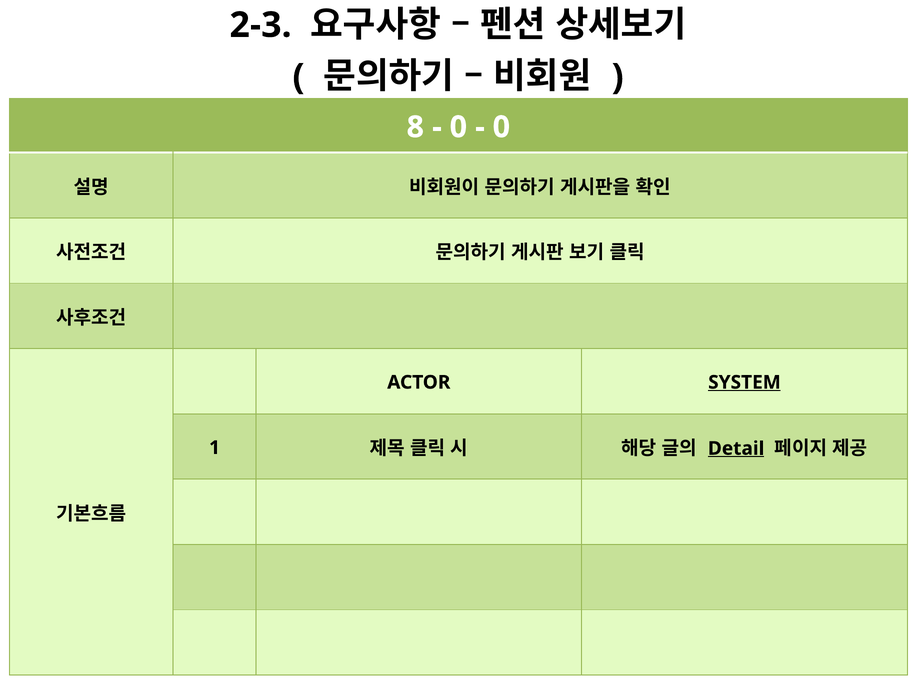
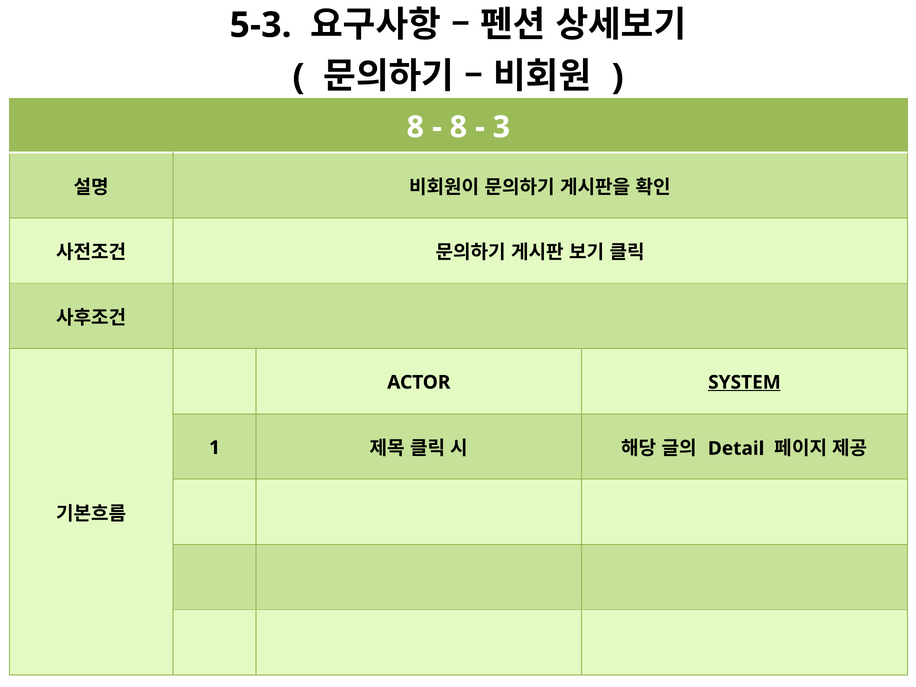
2-3: 2-3 -> 5-3 (261, 25)
0: 0 -> 8 (458, 127)
0: 0 -> 3 (501, 127)
Detail underline: present -> none (736, 448)
